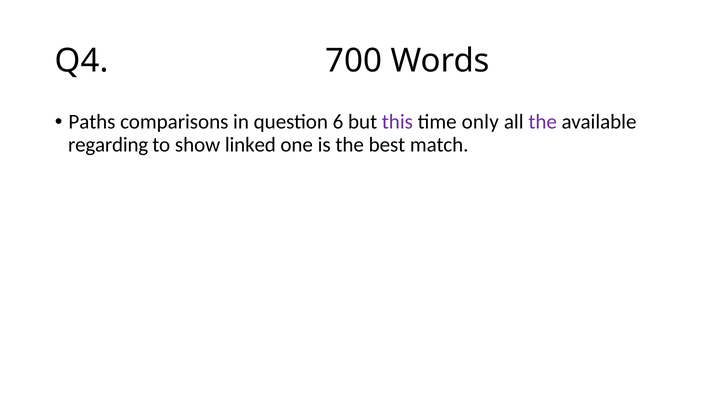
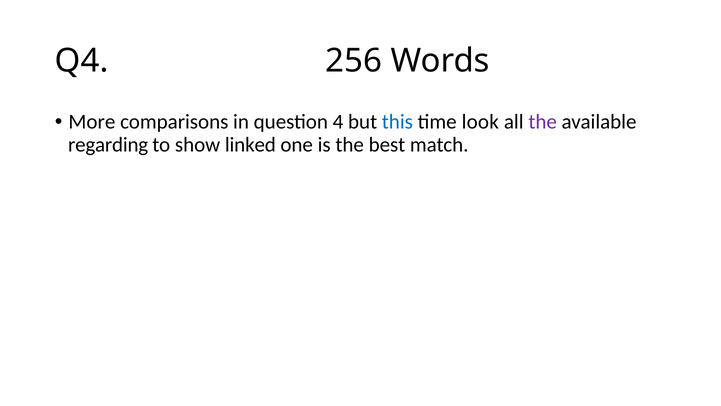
700: 700 -> 256 (354, 61)
Paths: Paths -> More (92, 122)
6: 6 -> 4 (338, 122)
this colour: purple -> blue (397, 122)
only: only -> look (480, 122)
